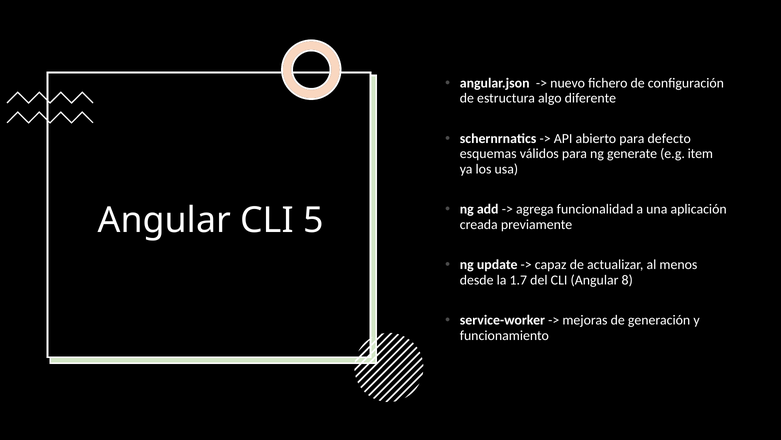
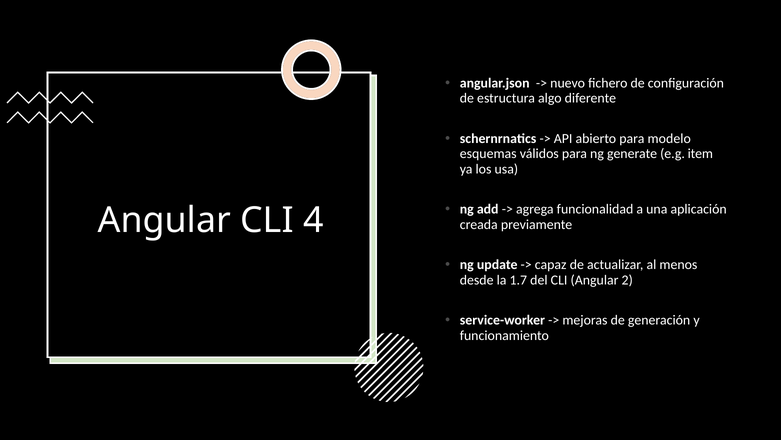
defecto: defecto -> modelo (669, 138)
5: 5 -> 4 (313, 220)
8: 8 -> 2 (627, 280)
